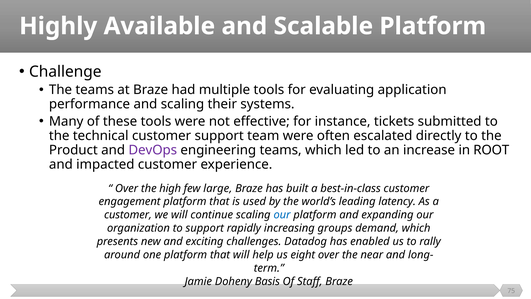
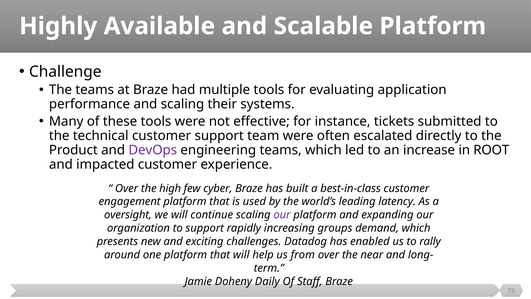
large: large -> cyber (218, 188)
customer: customer -> oversight (128, 215)
our colour: blue -> purple (282, 215)
eight: eight -> from (303, 255)
Basis: Basis -> Daily (267, 281)
